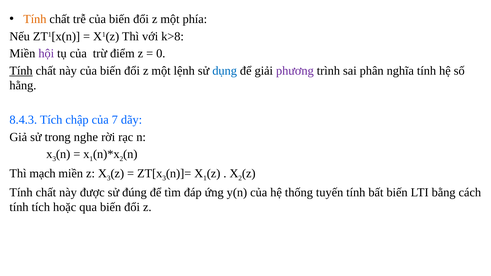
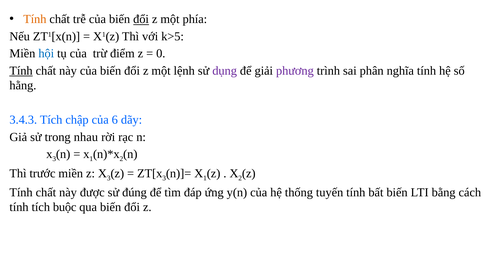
đổi underline: none -> present (141, 19)
k>8: k>8 -> k>5 (173, 36)
hội colour: purple -> blue (46, 54)
dụng colour: blue -> purple (225, 71)
8.4.3: 8.4.3 -> 3.4.3 (23, 120)
7: 7 -> 6 (115, 120)
nghe: nghe -> nhau (86, 137)
mạch: mạch -> trước (42, 173)
hoặc: hoặc -> buộc (65, 207)
